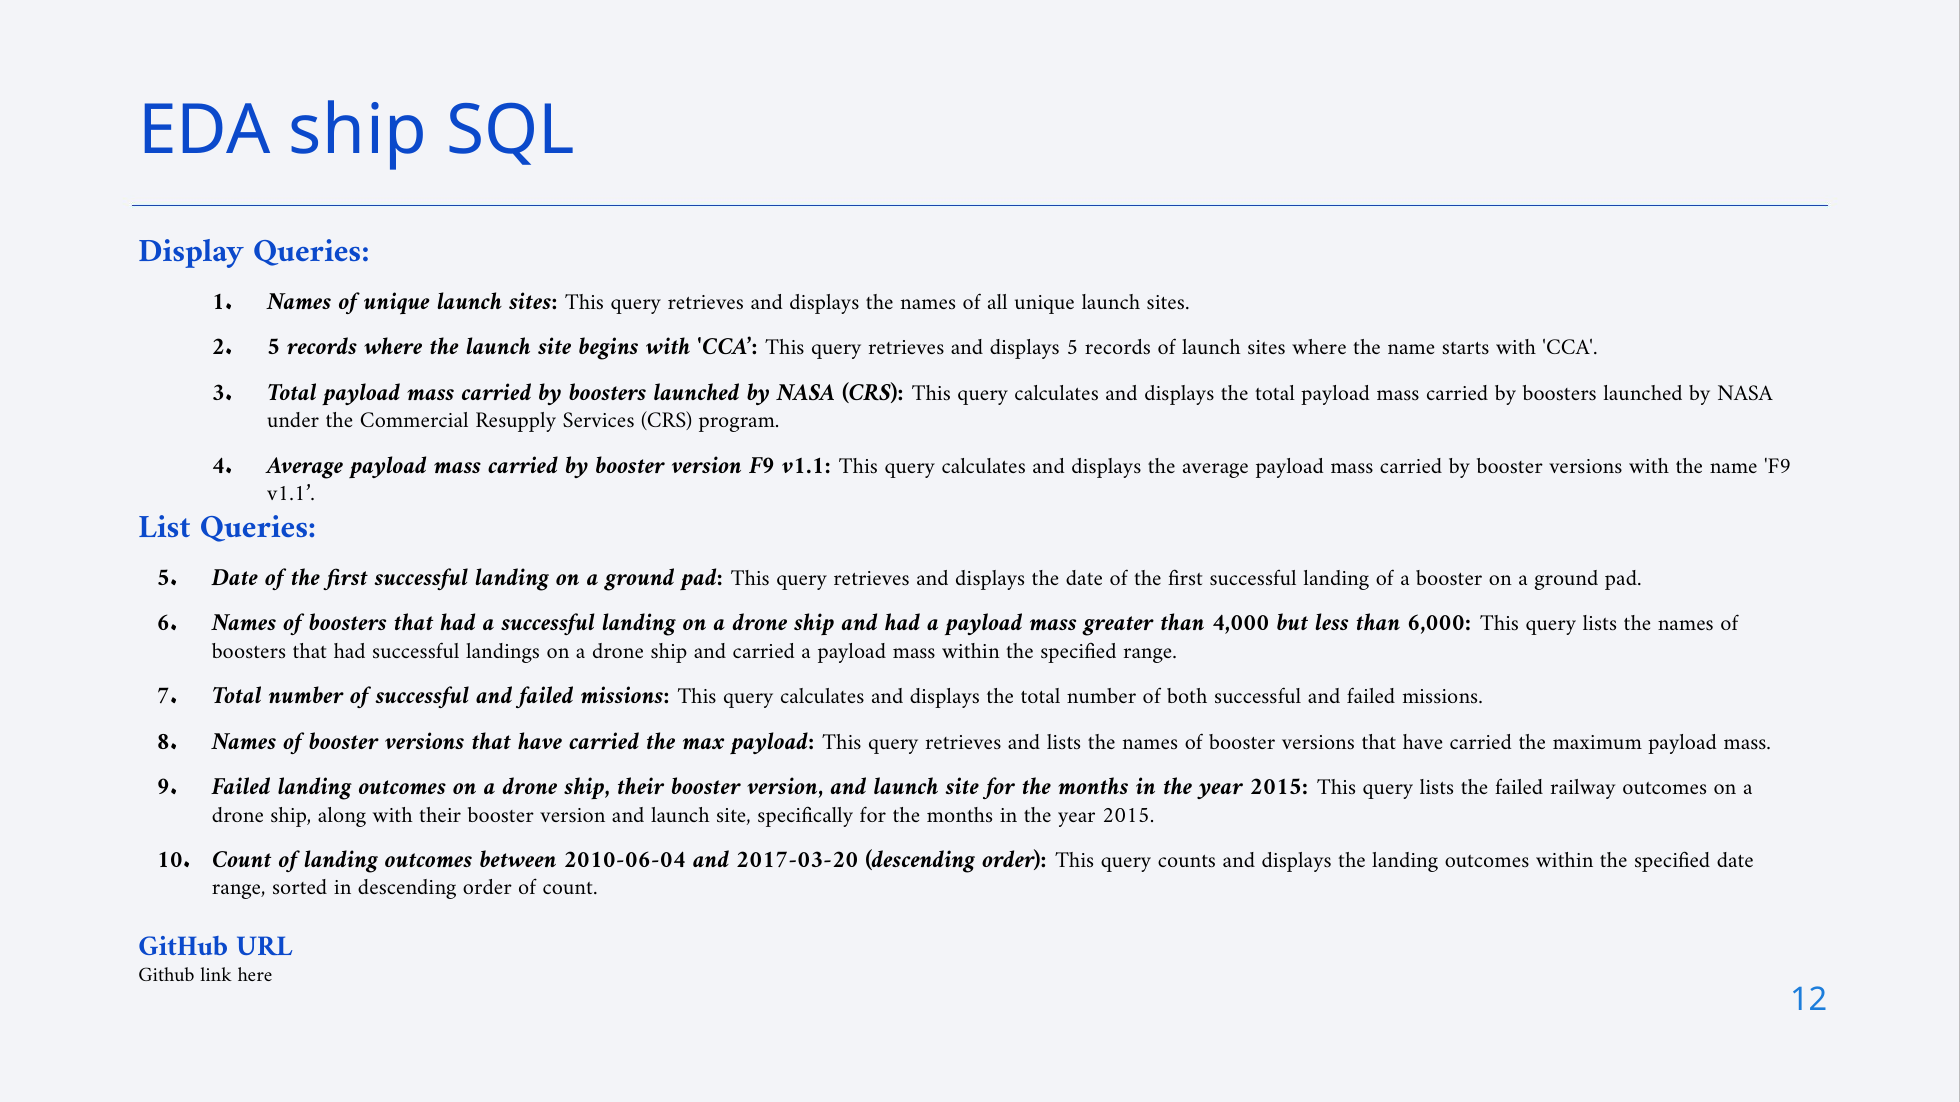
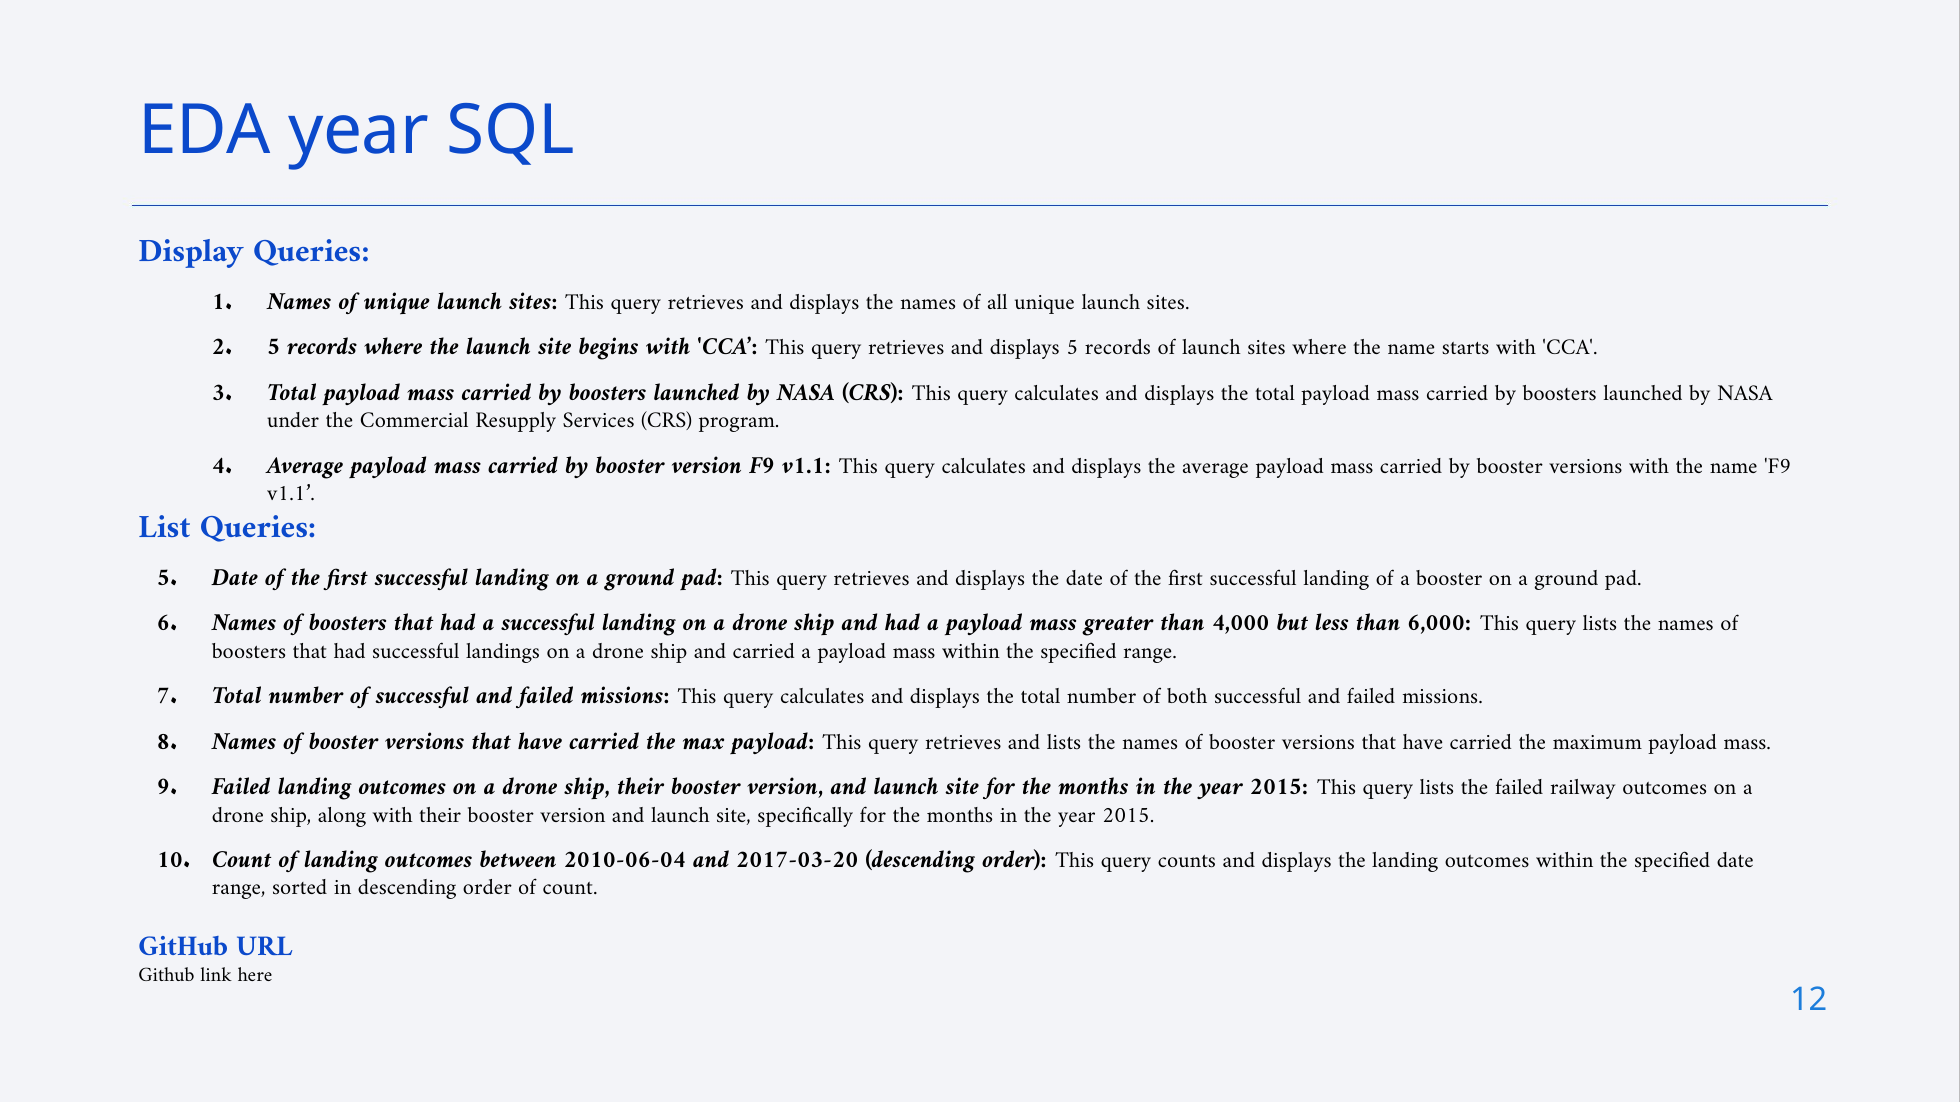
EDA ship: ship -> year (359, 131)
